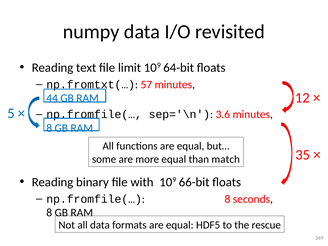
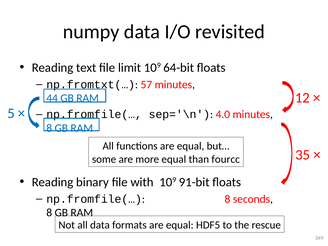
3.6: 3.6 -> 4.0 (223, 114)
match: match -> fourcc (226, 159)
66-bit: 66-bit -> 91-bit (194, 182)
